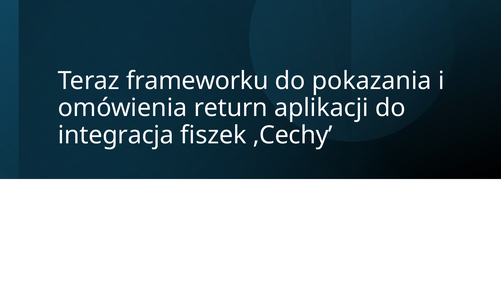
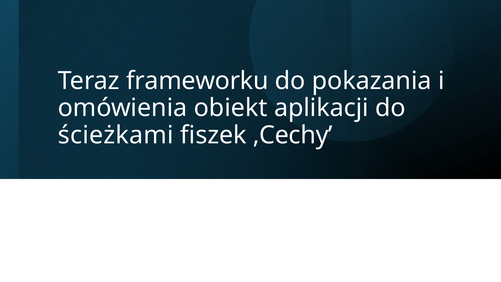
return: return -> obiekt (231, 108)
integracja: integracja -> ścieżkami (116, 135)
